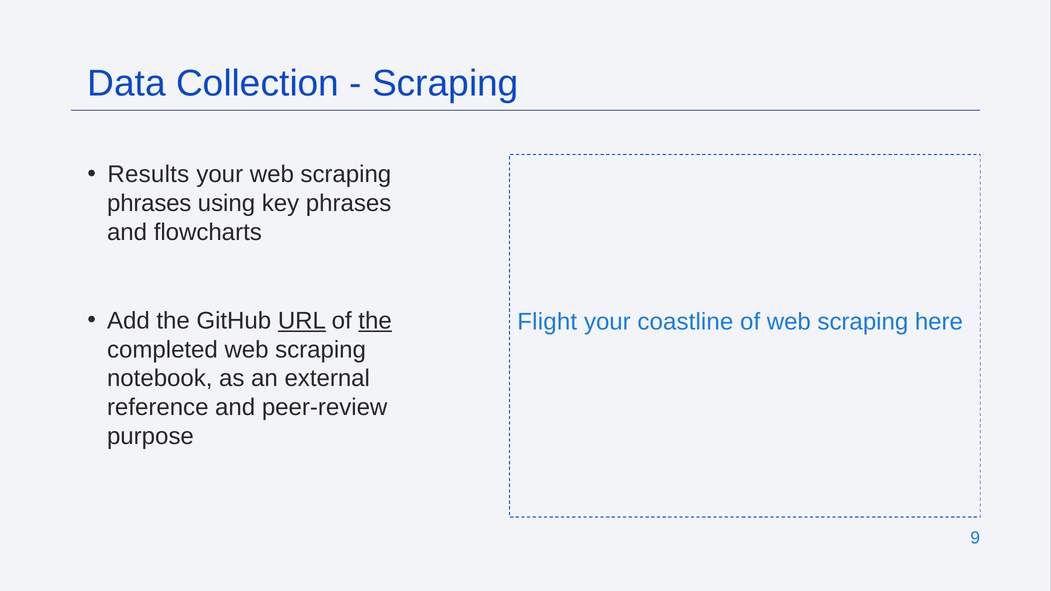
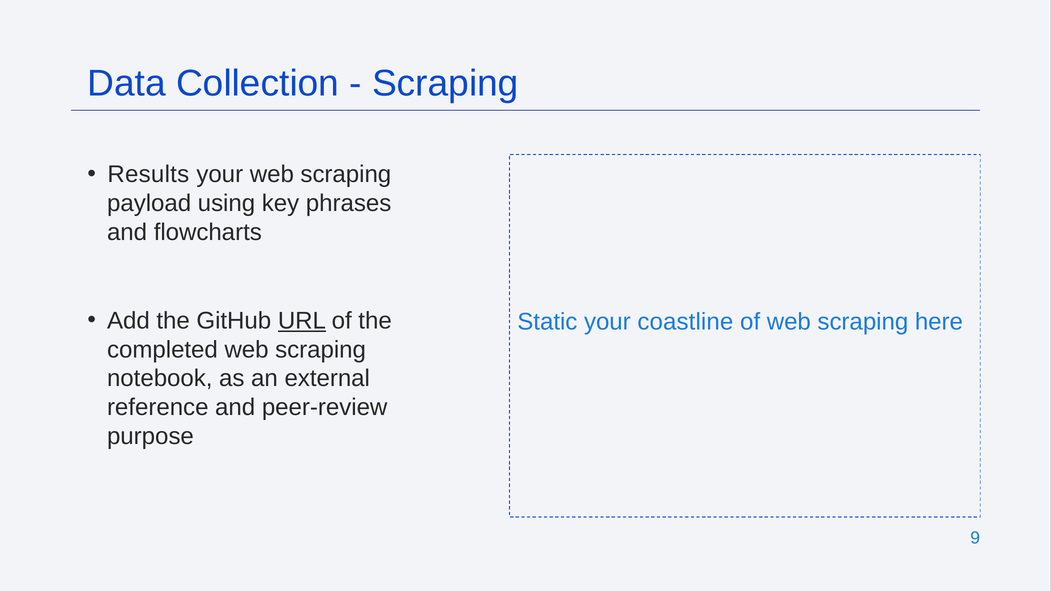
phrases: phrases -> payload (149, 203)
the underline: present -> none (375, 321)
Flight: Flight -> Static (547, 322)
